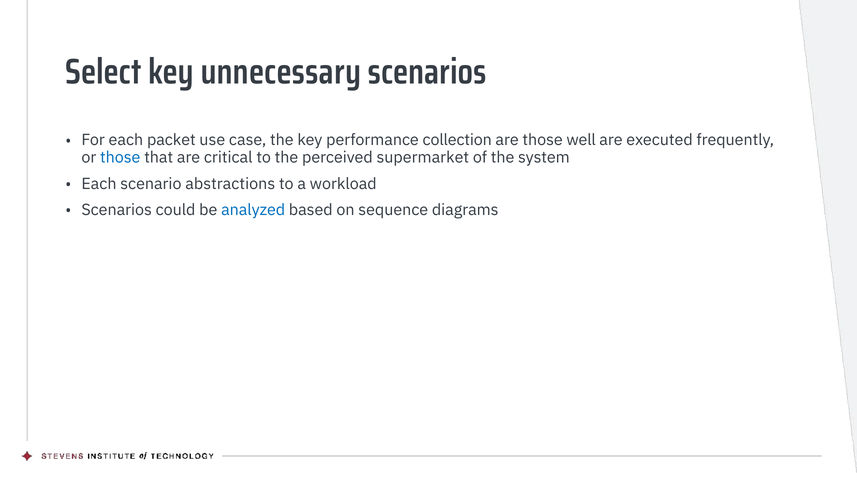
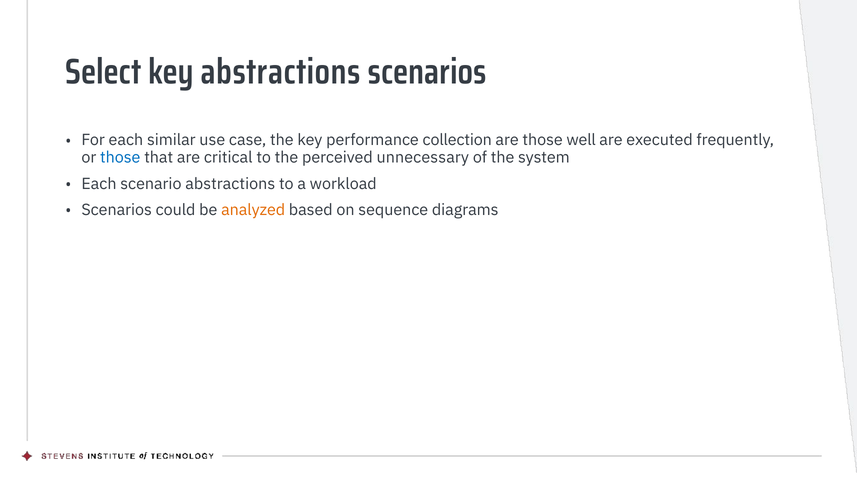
key unnecessary: unnecessary -> abstractions (281, 72)
packet: packet -> similar (171, 140)
supermarket: supermarket -> unnecessary (423, 157)
analyzed colour: blue -> orange (253, 210)
